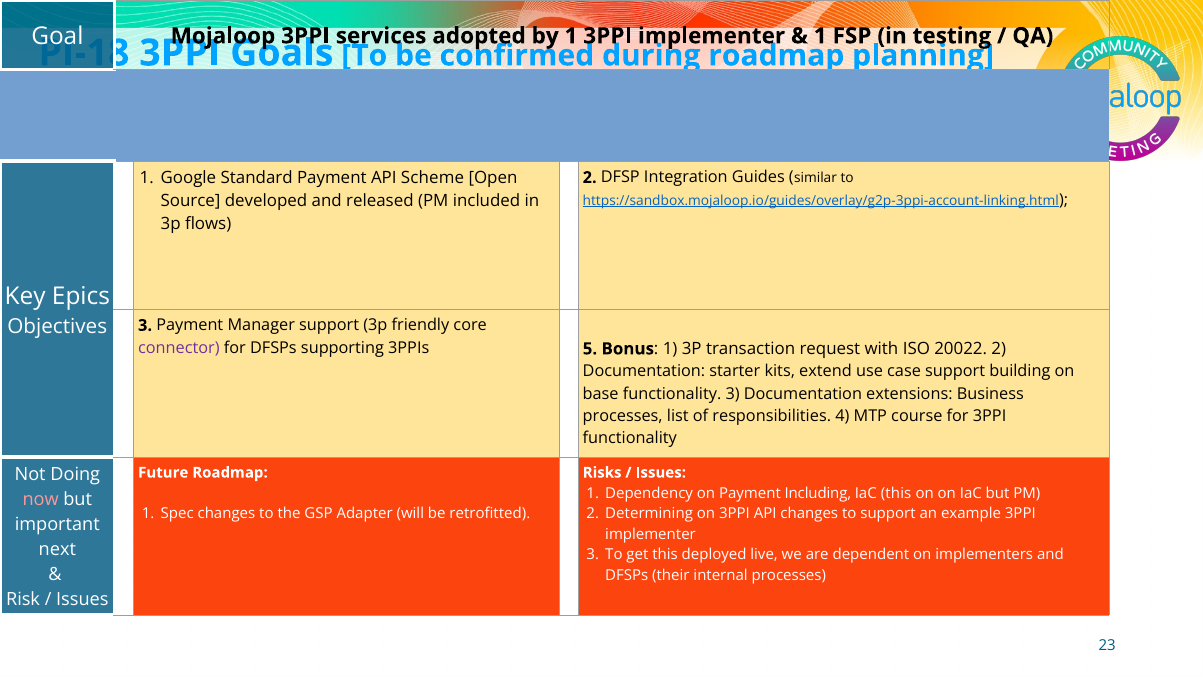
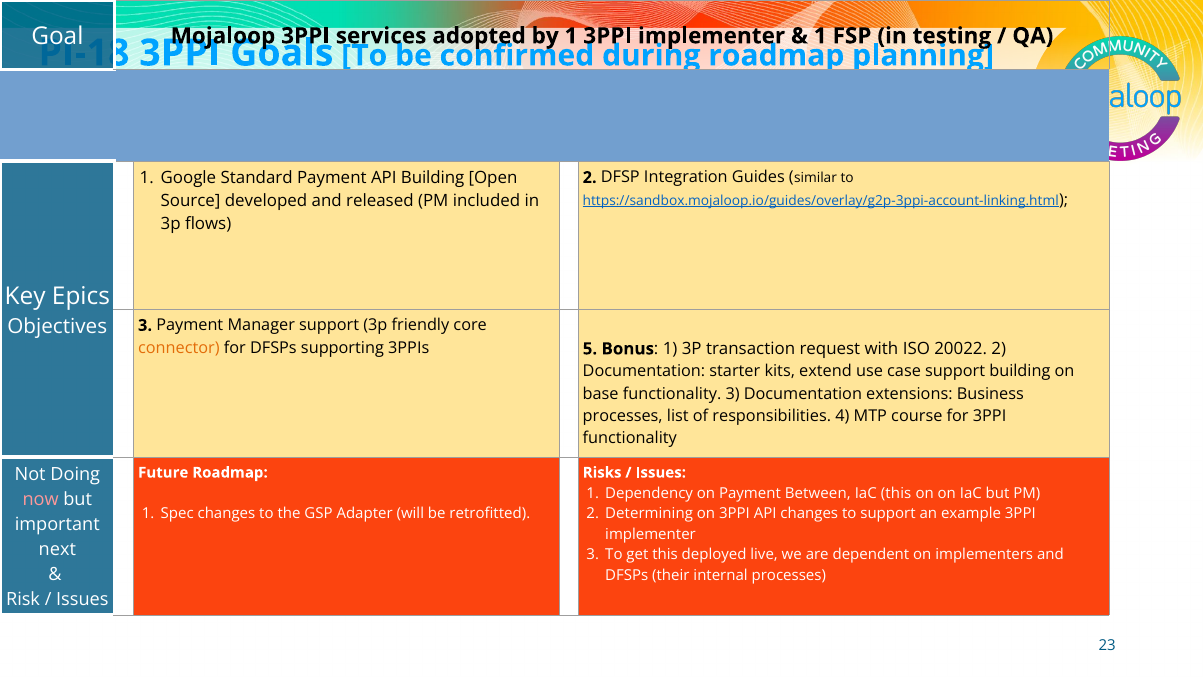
API Scheme: Scheme -> Building (433, 178)
connector colour: purple -> orange (179, 347)
Including: Including -> Between (818, 493)
